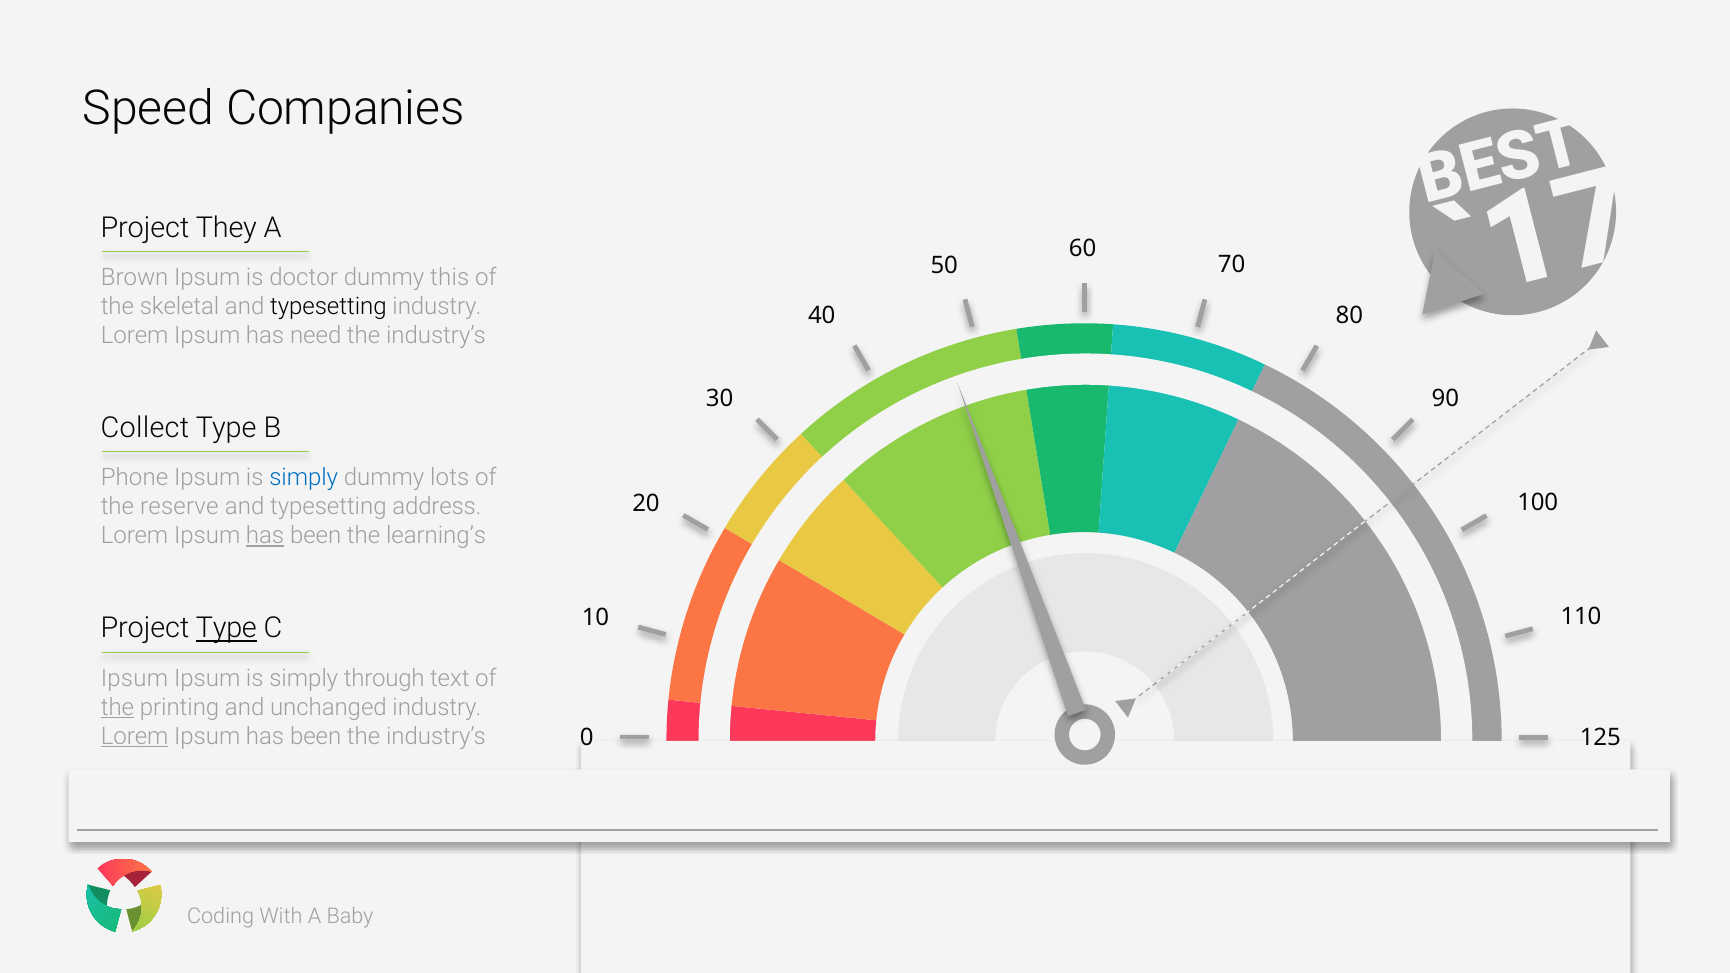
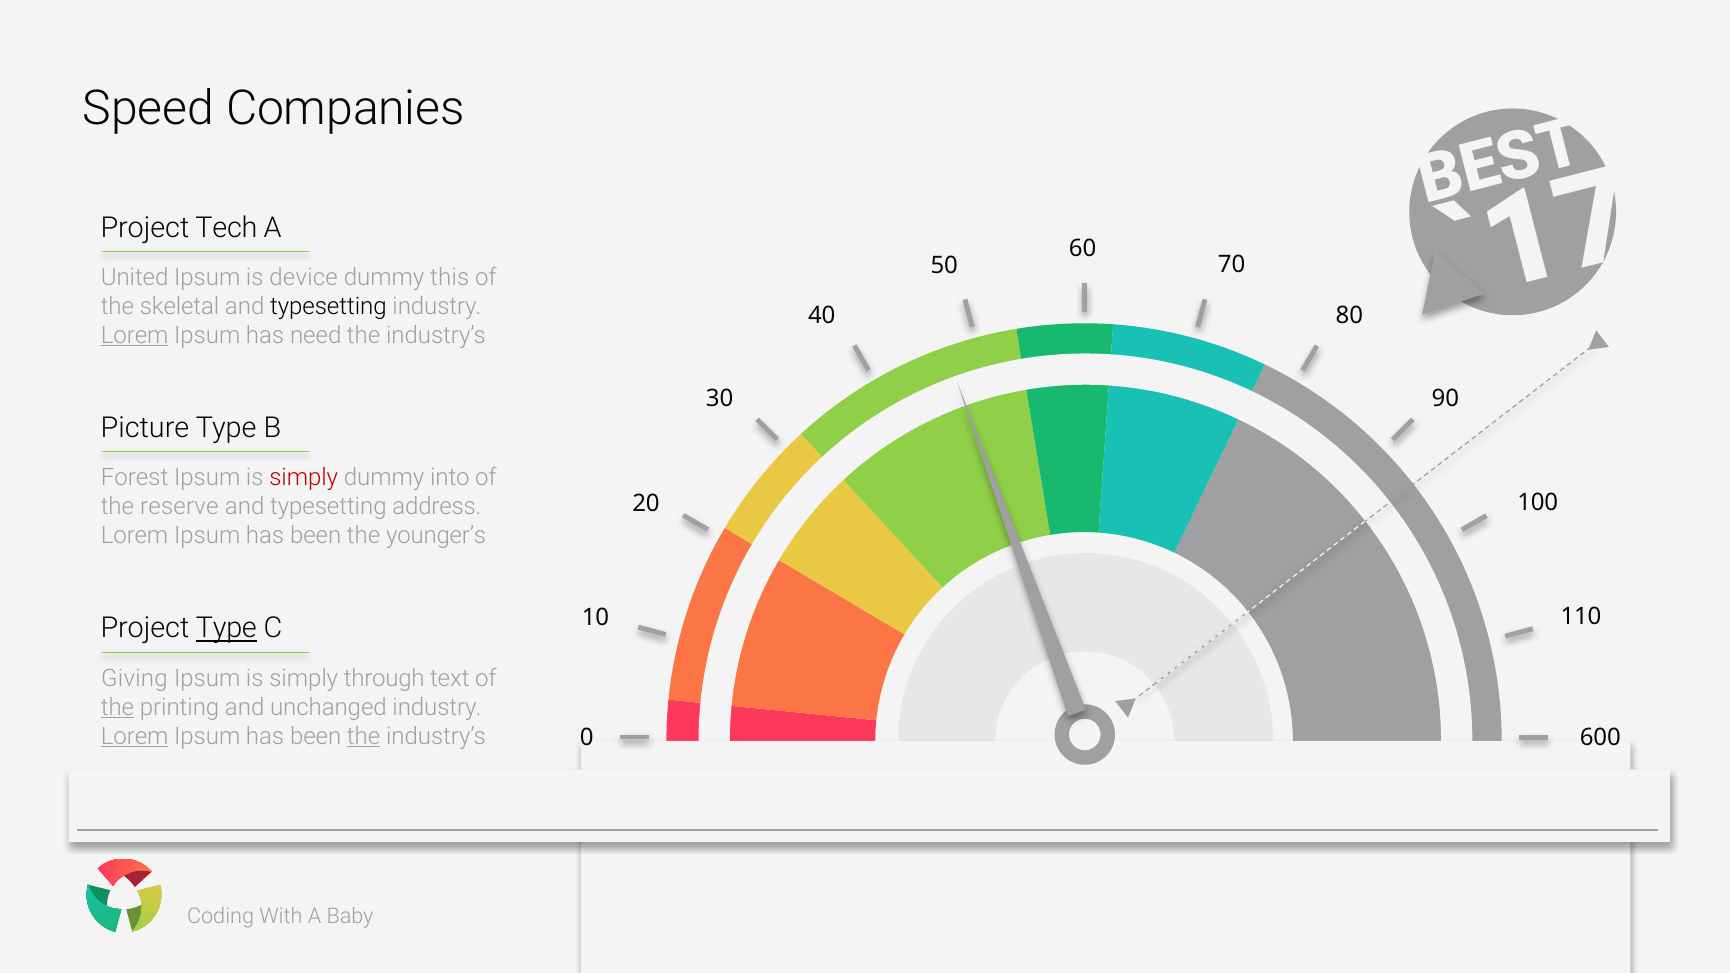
They: They -> Tech (226, 228)
Brown: Brown -> United (135, 278)
doctor: doctor -> device (304, 278)
Lorem underline: none -> present (135, 335)
Collect: Collect -> Picture (145, 428)
Phone: Phone -> Forest (135, 478)
simply colour: blue -> red (304, 478)
lots: lots -> into (450, 478)
has underline: present -> none (265, 536)
learning’s: learning’s -> younger’s (436, 536)
Ipsum: Ipsum -> Giving (134, 678)
the underline: none -> present (364, 736)
125: 125 -> 600 (1600, 738)
